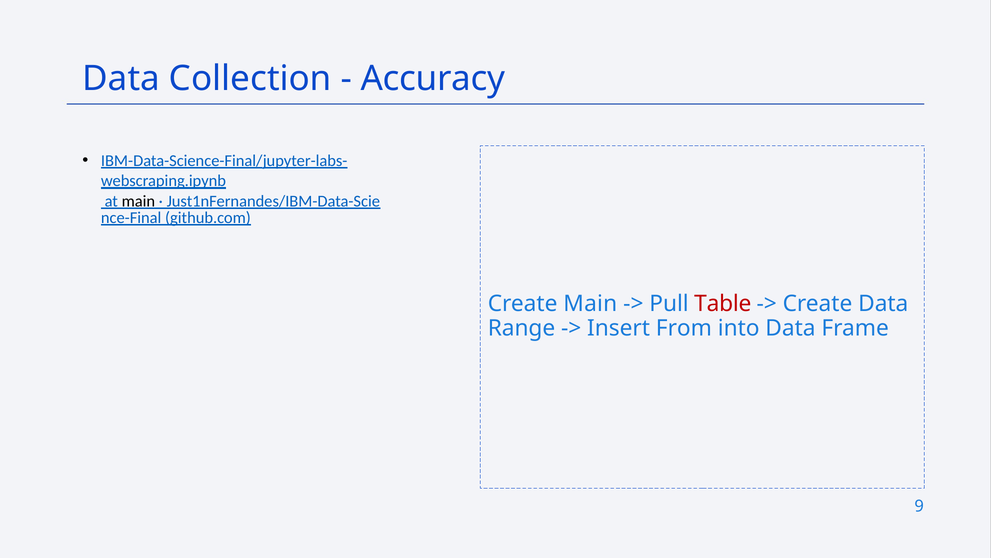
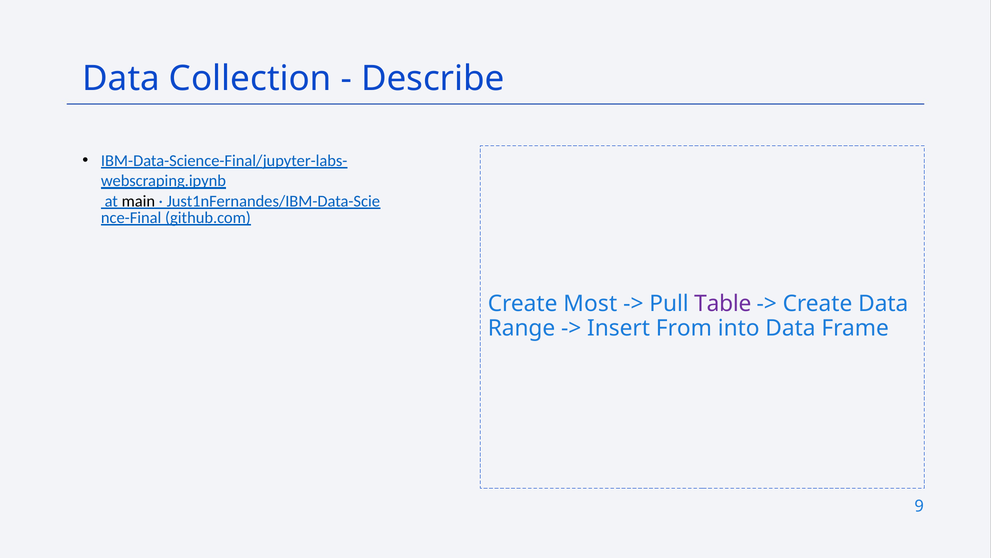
Accuracy: Accuracy -> Describe (433, 79)
Create Main: Main -> Most (590, 303)
Table colour: red -> purple (723, 303)
